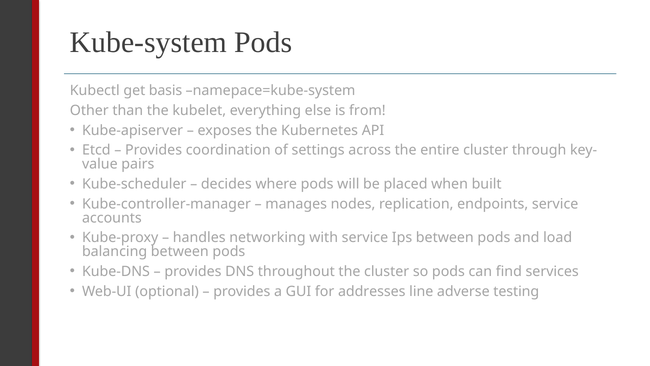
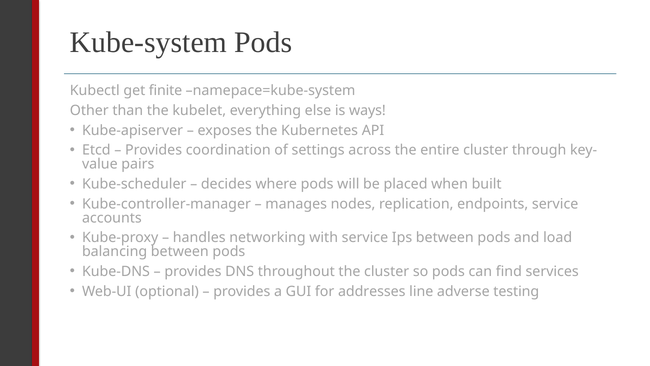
basis: basis -> finite (166, 90)
from: from -> ways (367, 110)
